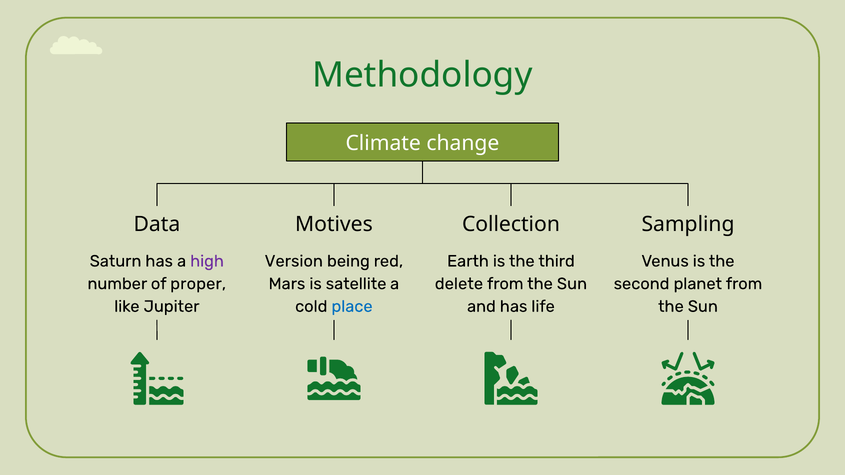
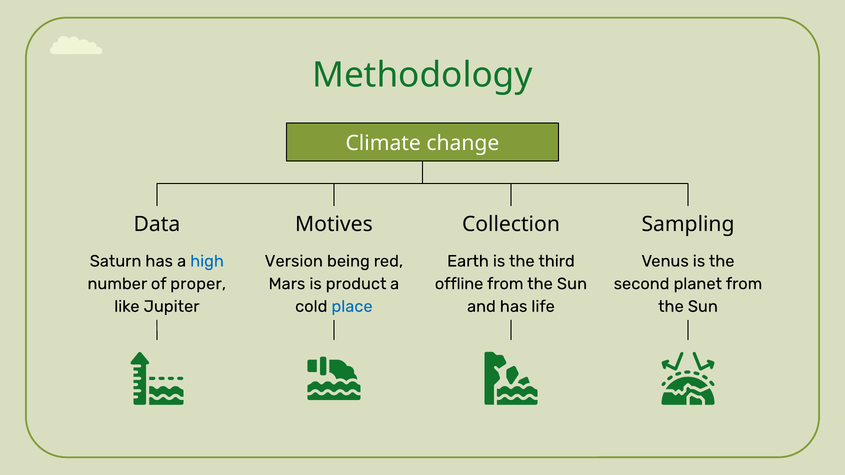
high colour: purple -> blue (207, 261)
satellite: satellite -> product (356, 284)
delete: delete -> offline (459, 284)
